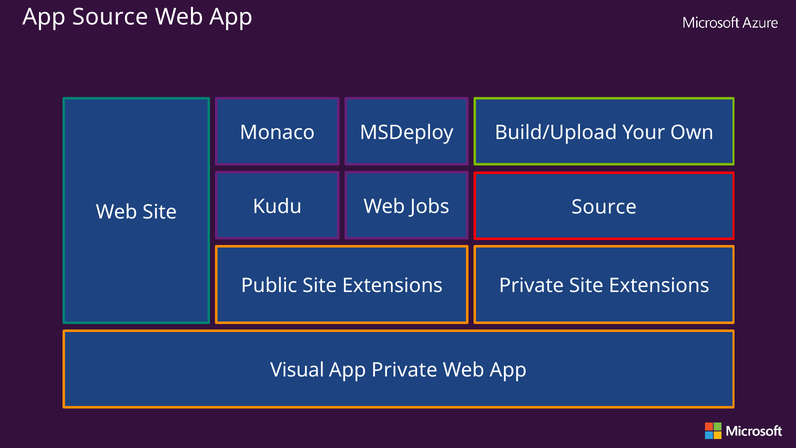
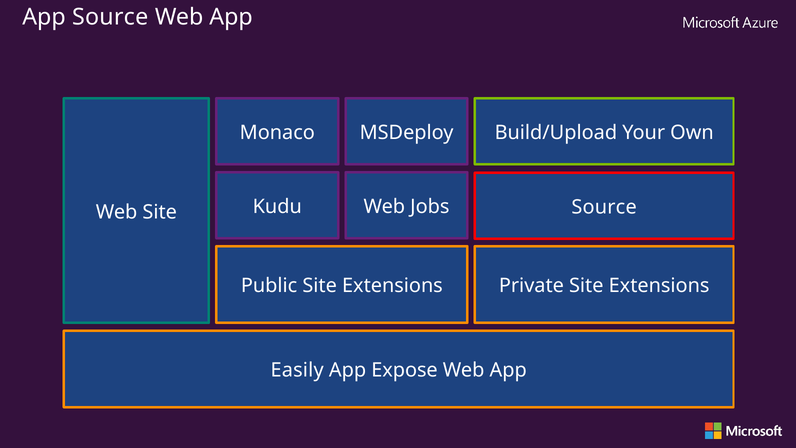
Visual: Visual -> Easily (297, 370)
App Private: Private -> Expose (405, 370)
